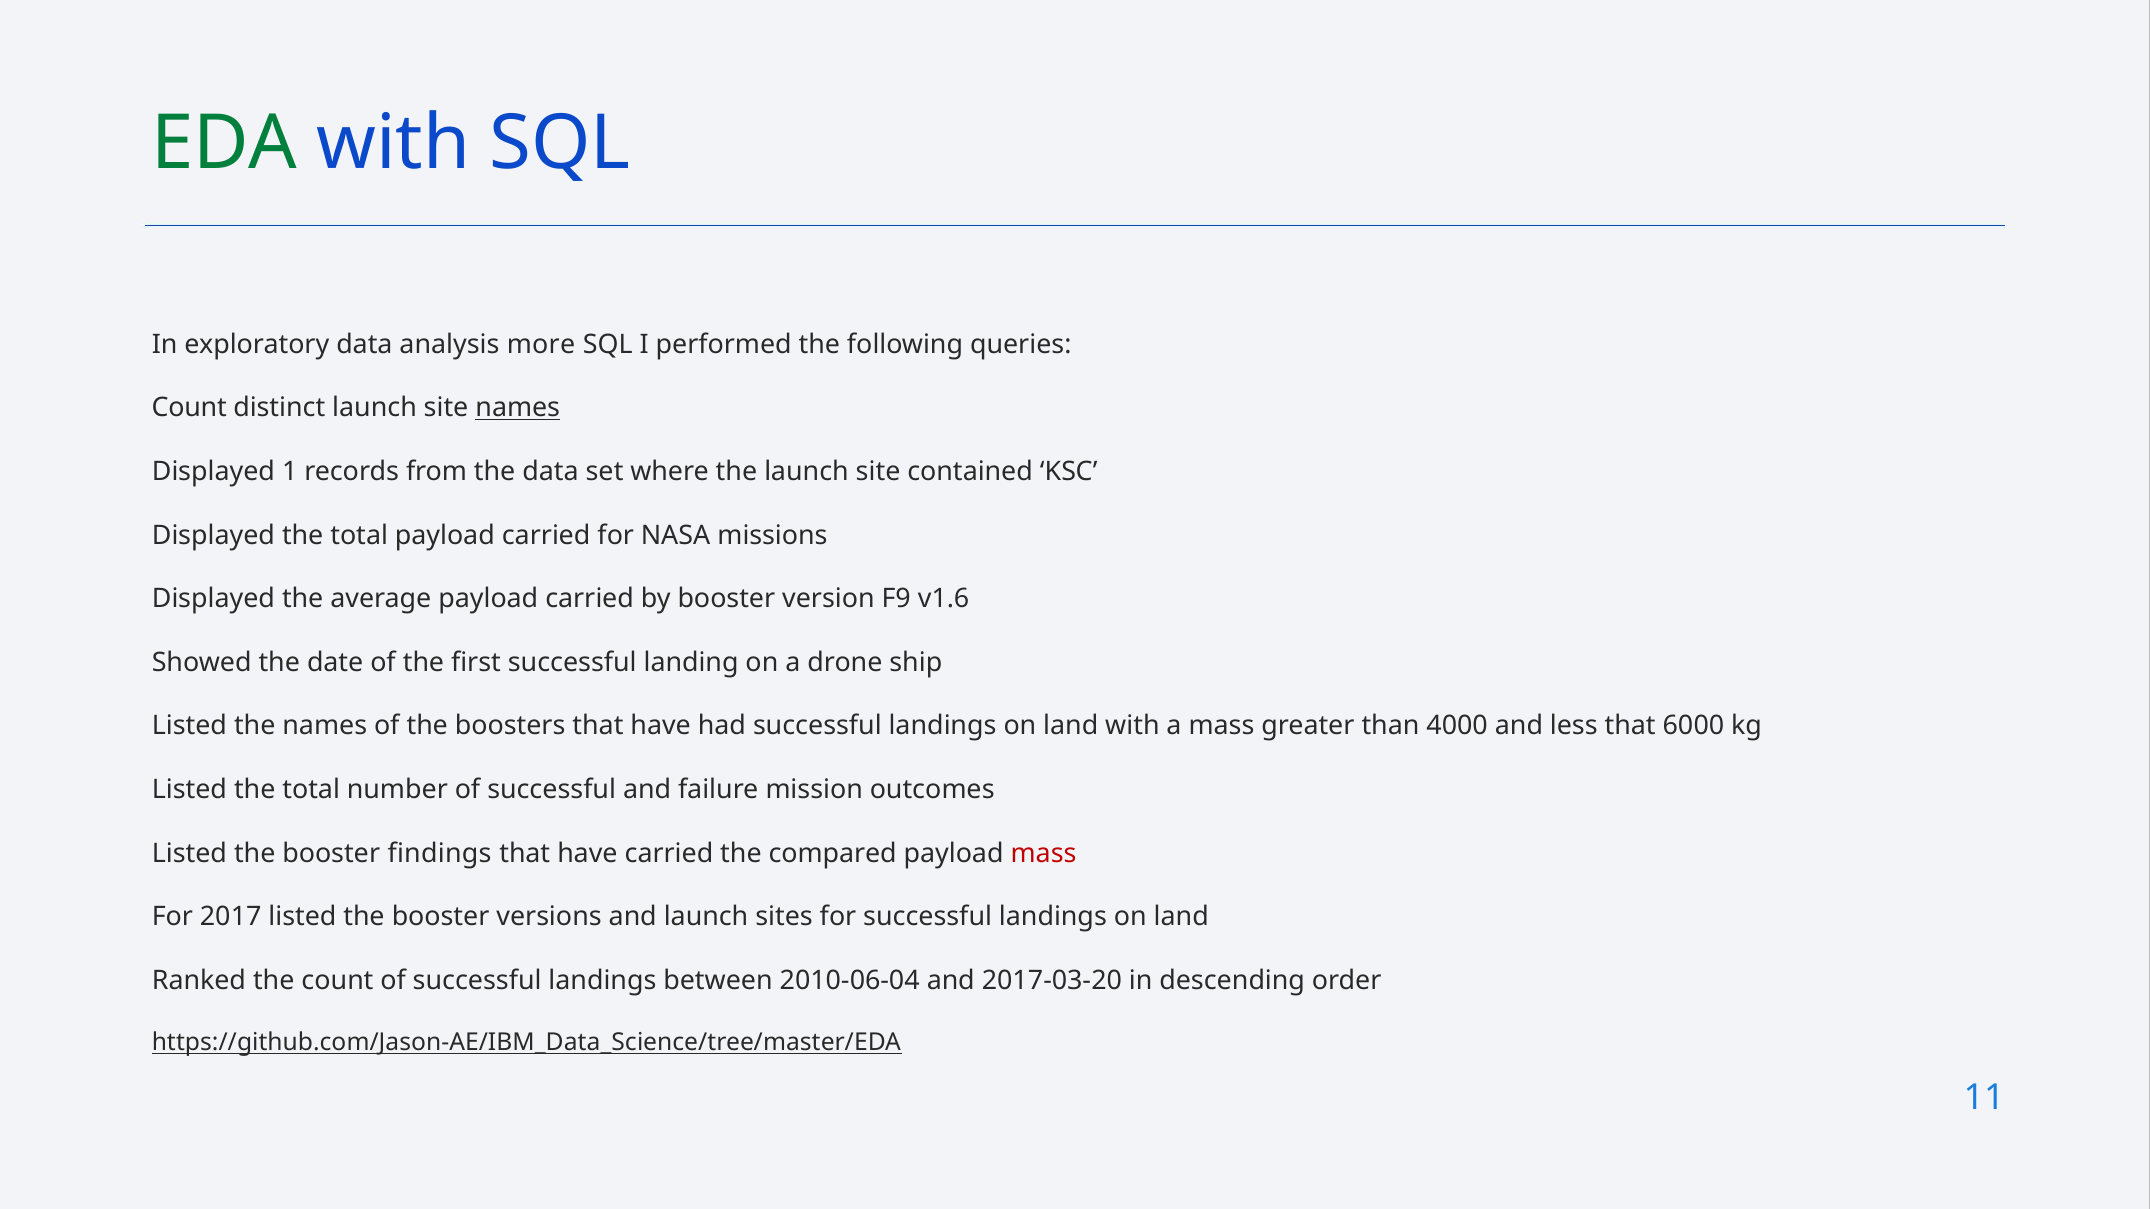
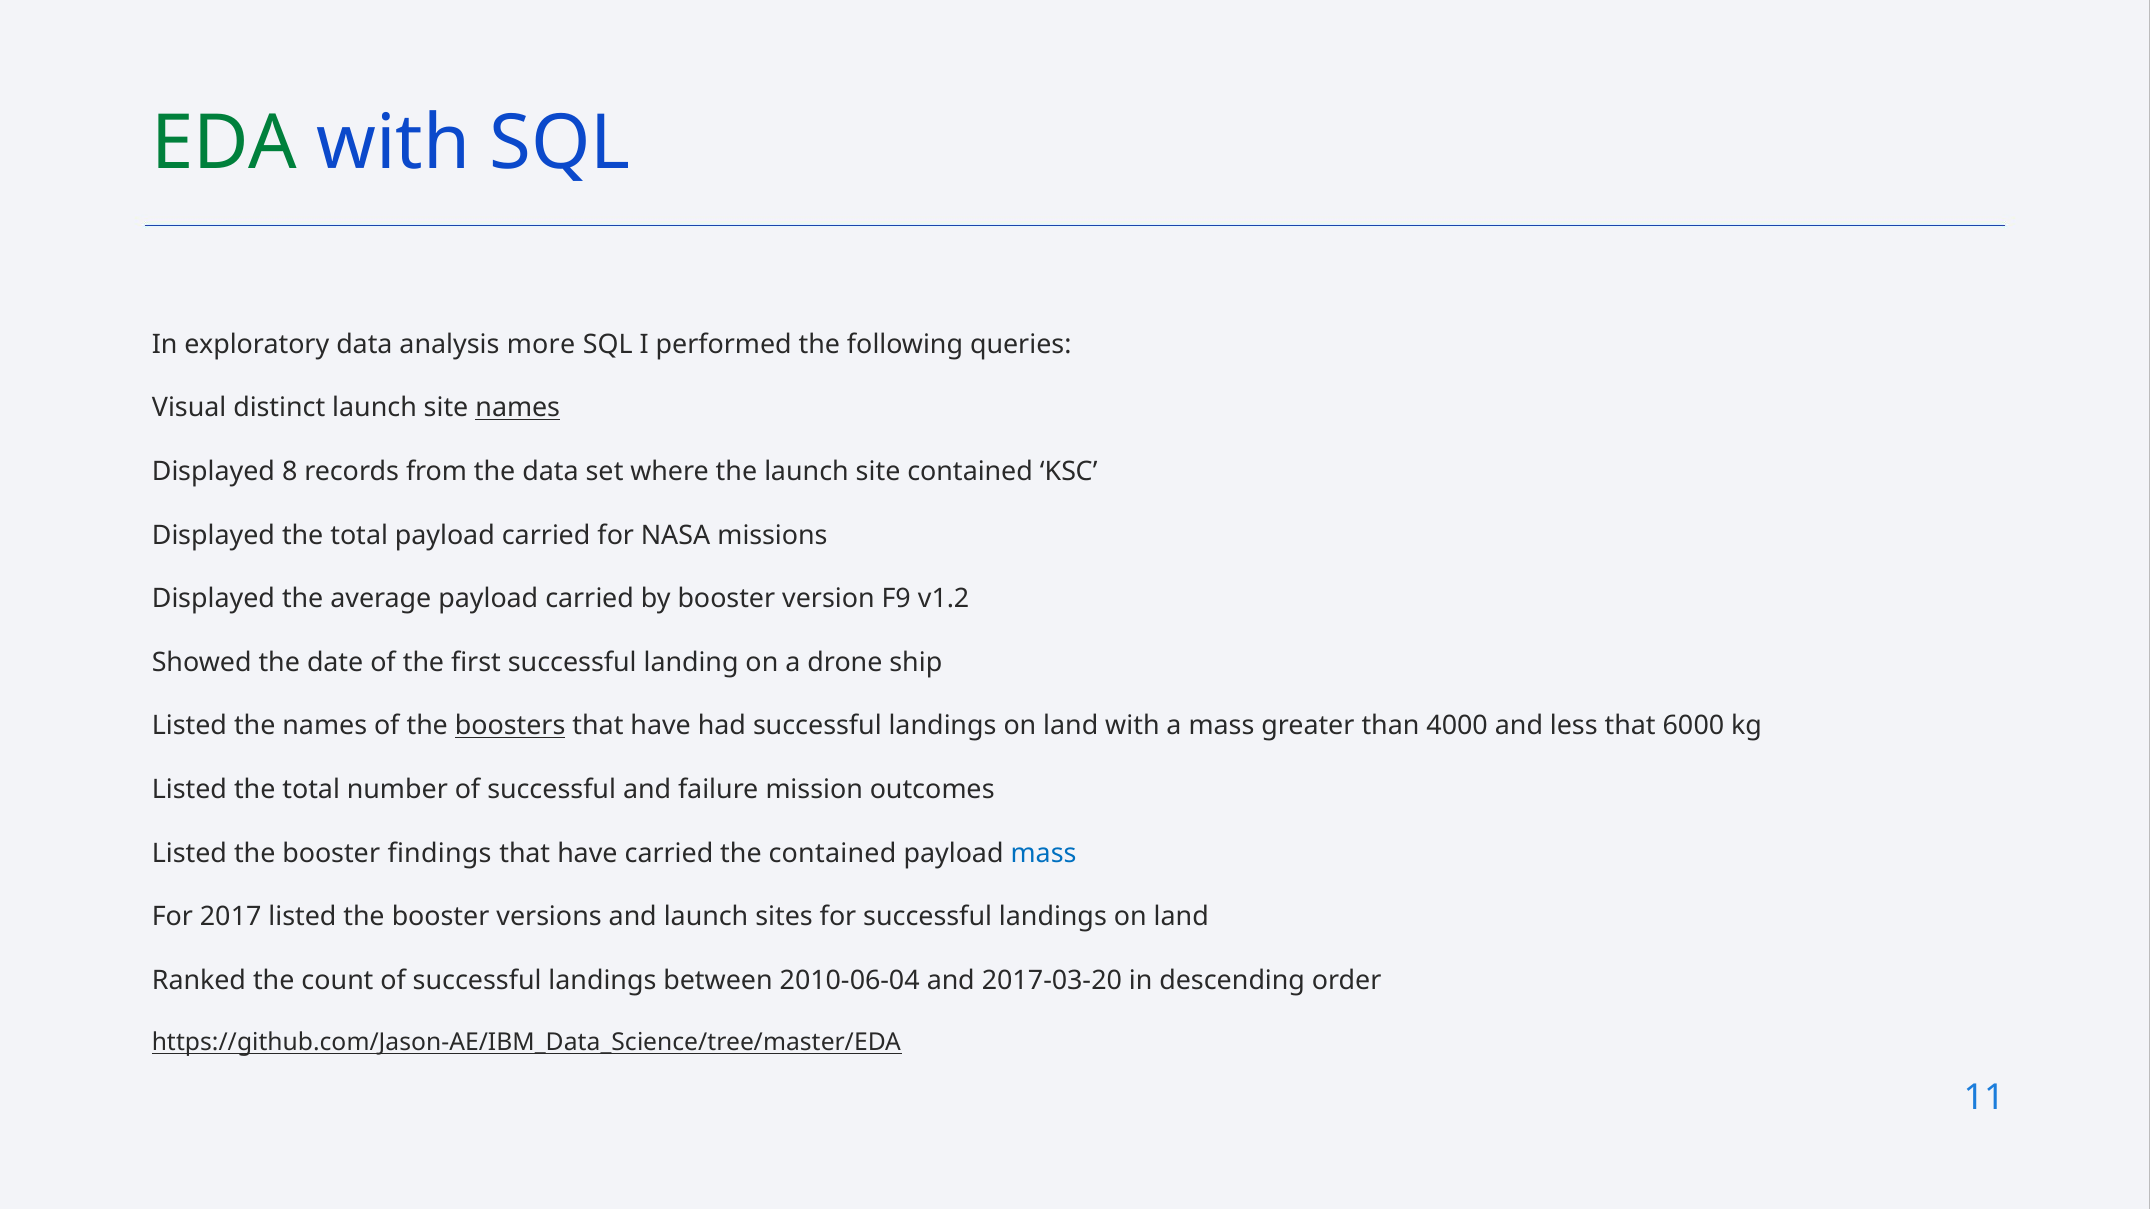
Count: Count -> Visual (189, 408)
1: 1 -> 8 (290, 472)
v1.6: v1.6 -> v1.2 (944, 599)
boosters underline: none -> present (510, 726)
the compared: compared -> contained (832, 853)
mass colour: red -> blue (1044, 853)
